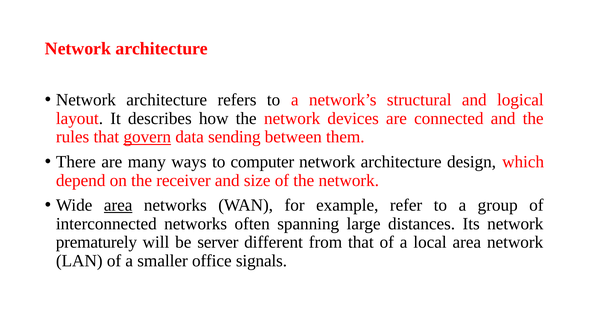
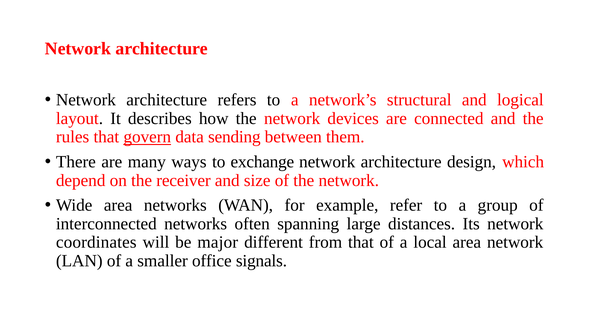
computer: computer -> exchange (262, 161)
area underline: present -> none (118, 205)
prematurely: prematurely -> coordinates (96, 242)
server: server -> major (218, 242)
